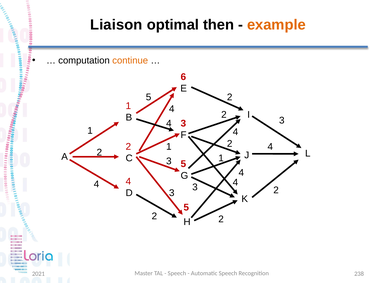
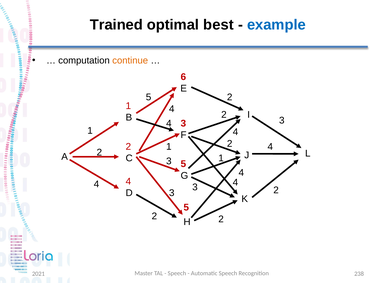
Liaison: Liaison -> Trained (116, 25)
then: then -> best (218, 25)
example colour: orange -> blue (276, 25)
